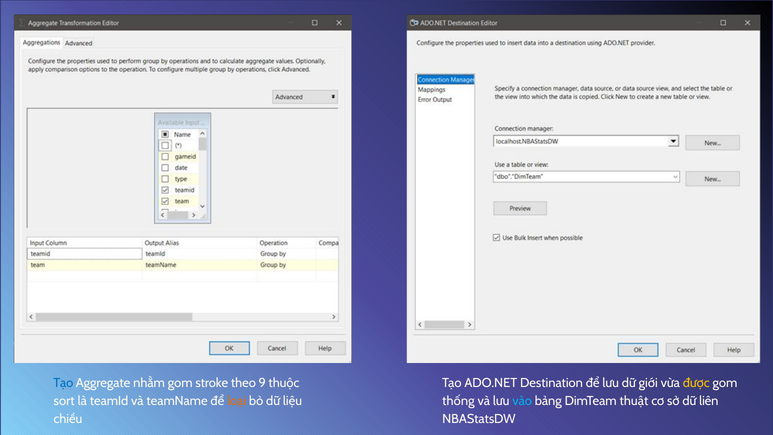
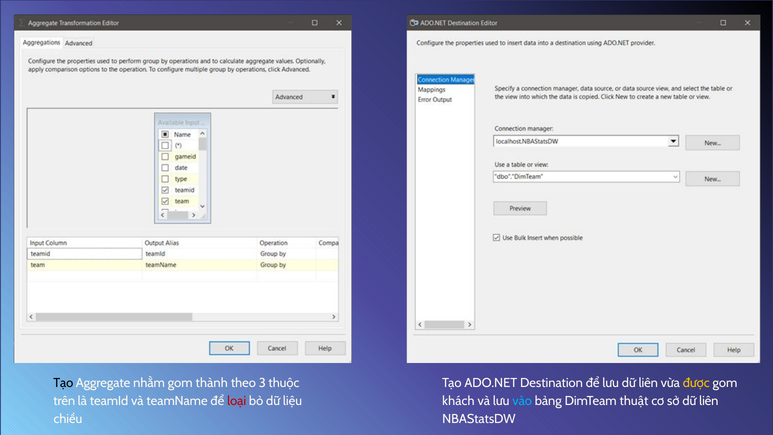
Tạo colour: blue -> black (63, 383)
stroke: stroke -> thành (212, 383)
9: 9 -> 3 (262, 383)
lưu dữ giới: giới -> liên (648, 383)
sort: sort -> trên (64, 401)
loại colour: orange -> red (237, 401)
thống: thống -> khách (458, 401)
